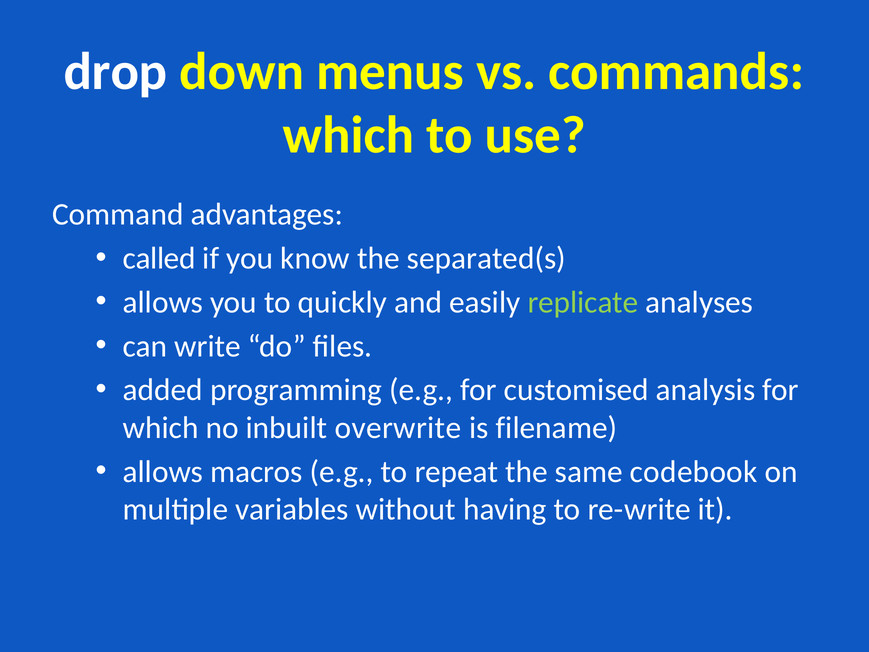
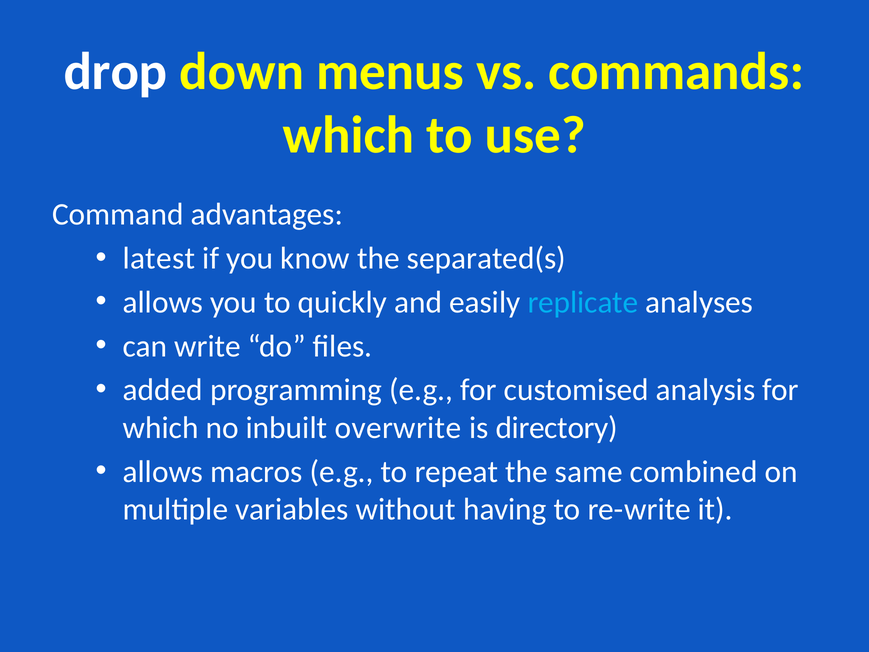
called: called -> latest (159, 258)
replicate colour: light green -> light blue (583, 302)
filename: filename -> directory (557, 428)
codebook: codebook -> combined (694, 471)
